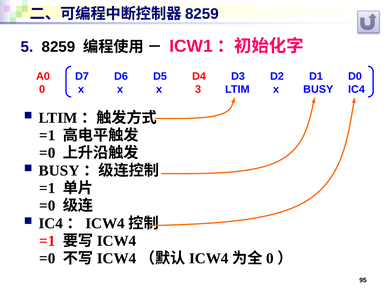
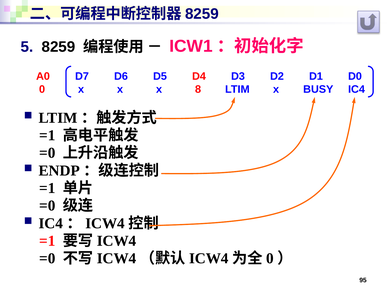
3: 3 -> 8 (198, 89)
BUSY: BUSY -> ENDP (59, 171)
